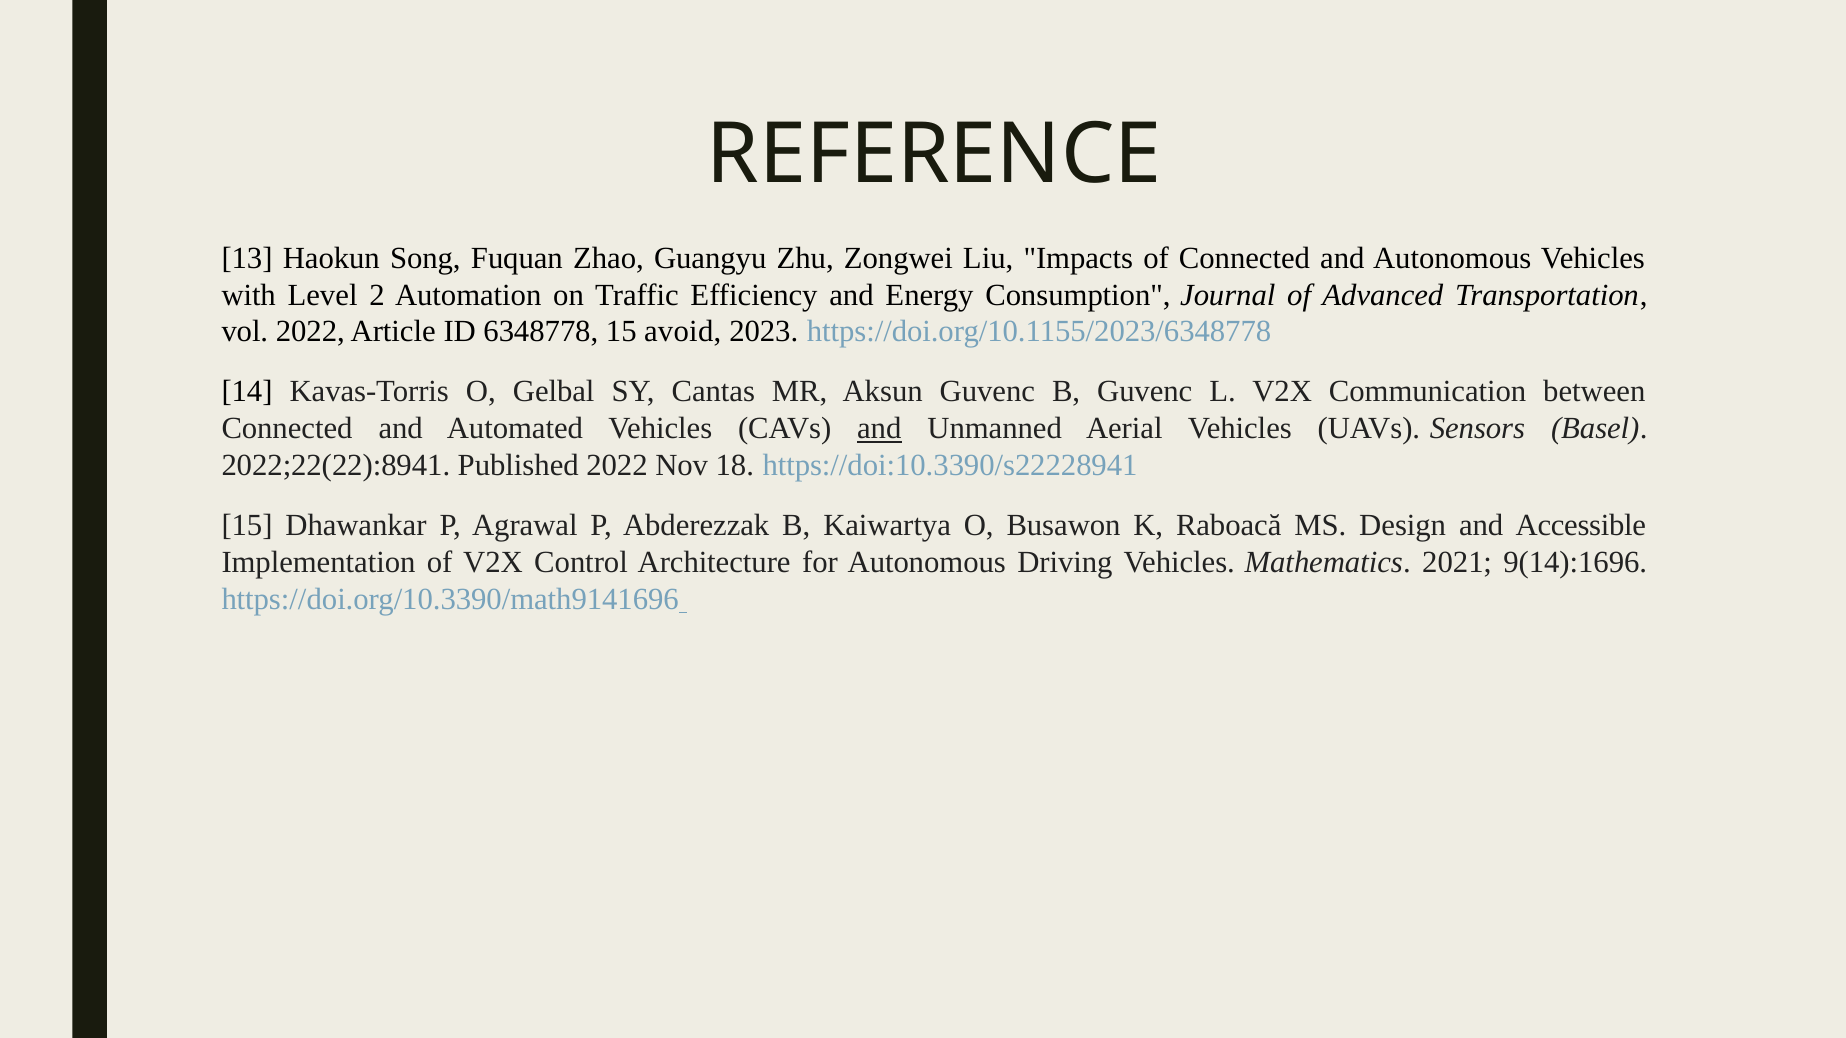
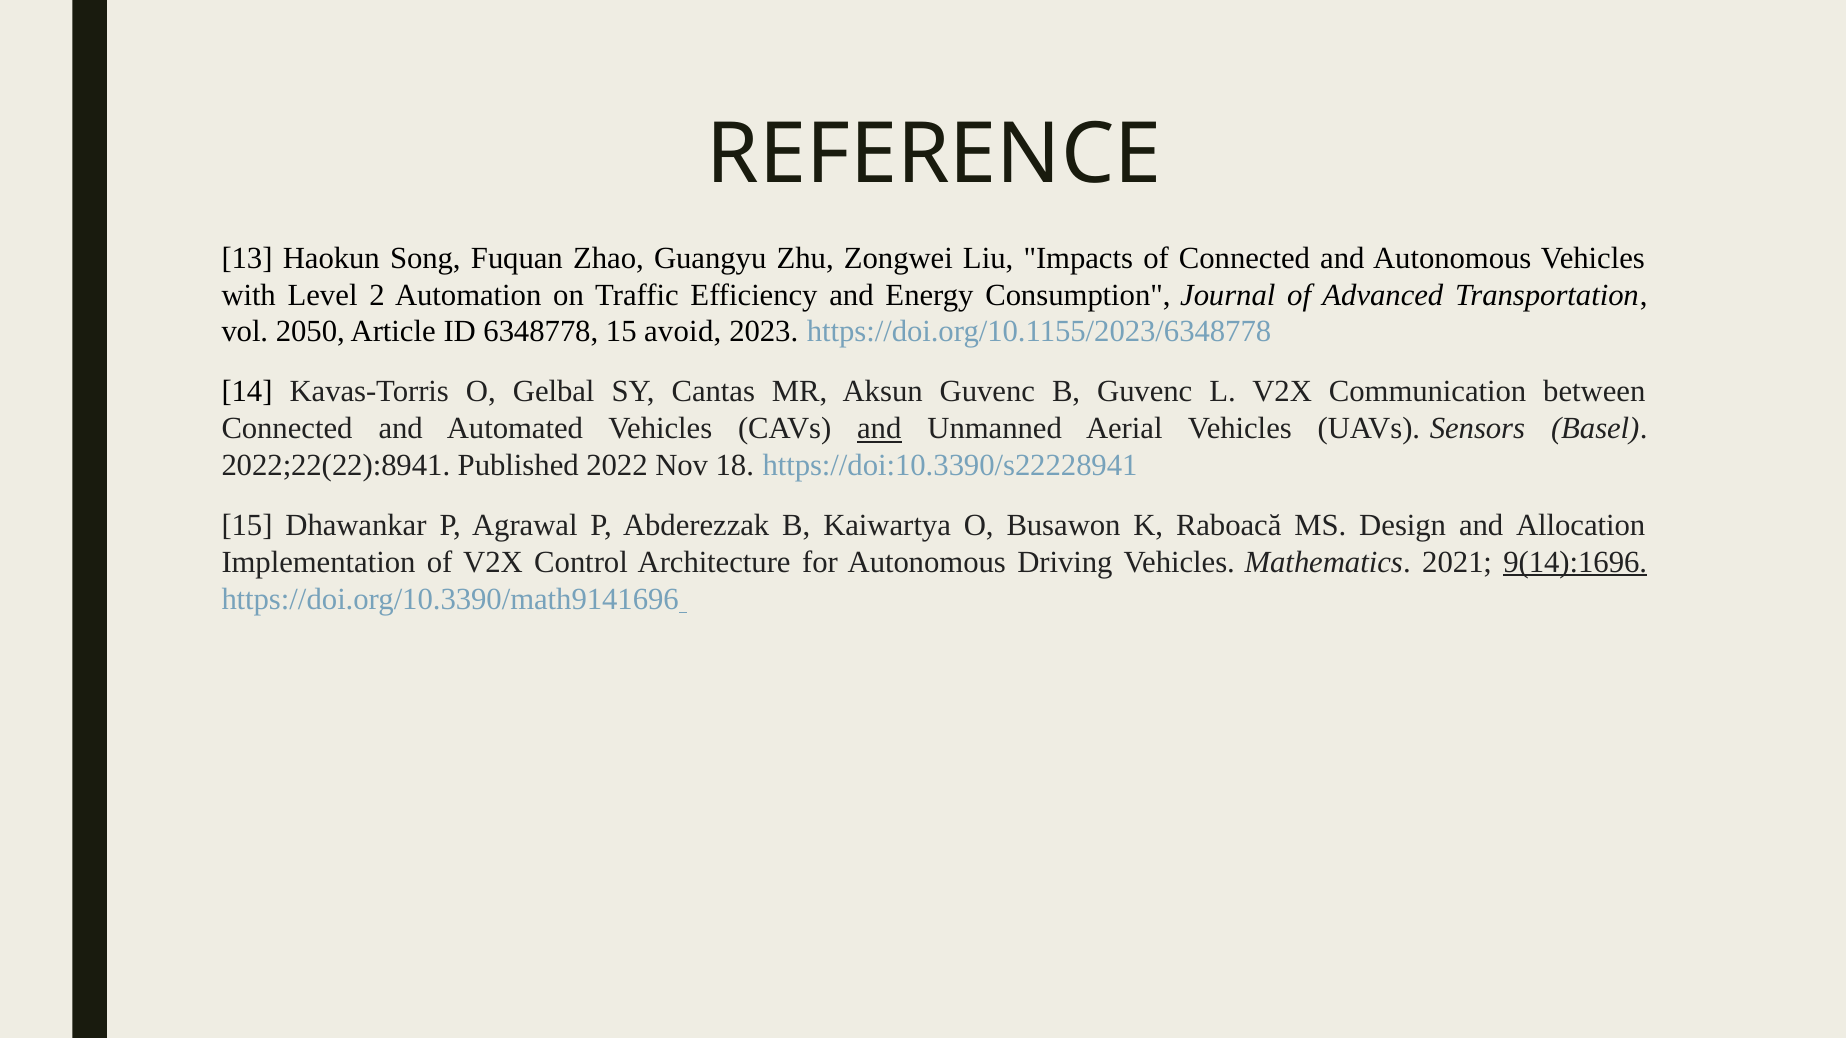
vol 2022: 2022 -> 2050 (310, 332)
Accessible: Accessible -> Allocation (1581, 525)
9(14):1696 underline: none -> present (1575, 562)
